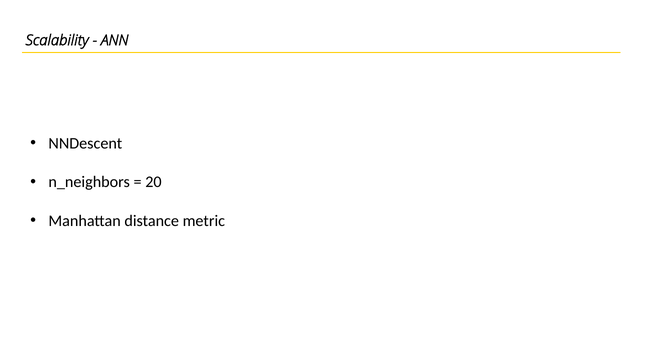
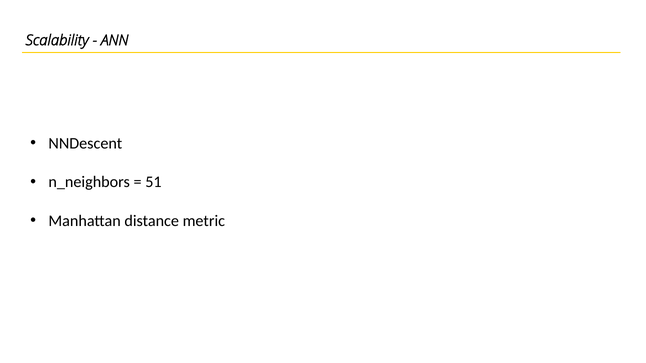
20: 20 -> 51 (153, 182)
